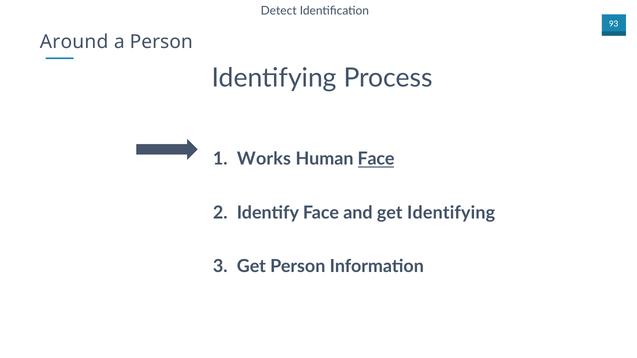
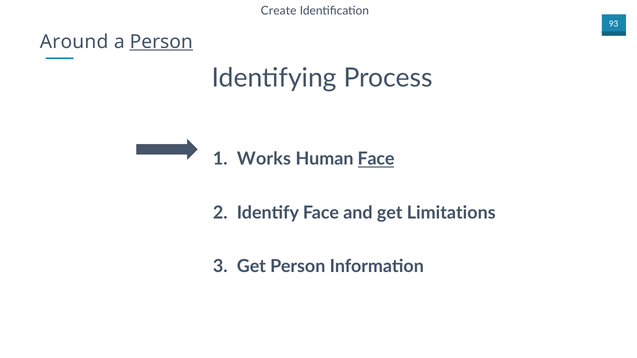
Detect: Detect -> Create (279, 11)
Person underline: none -> present (161, 42)
get Identifying: Identifying -> Limitations (451, 213)
